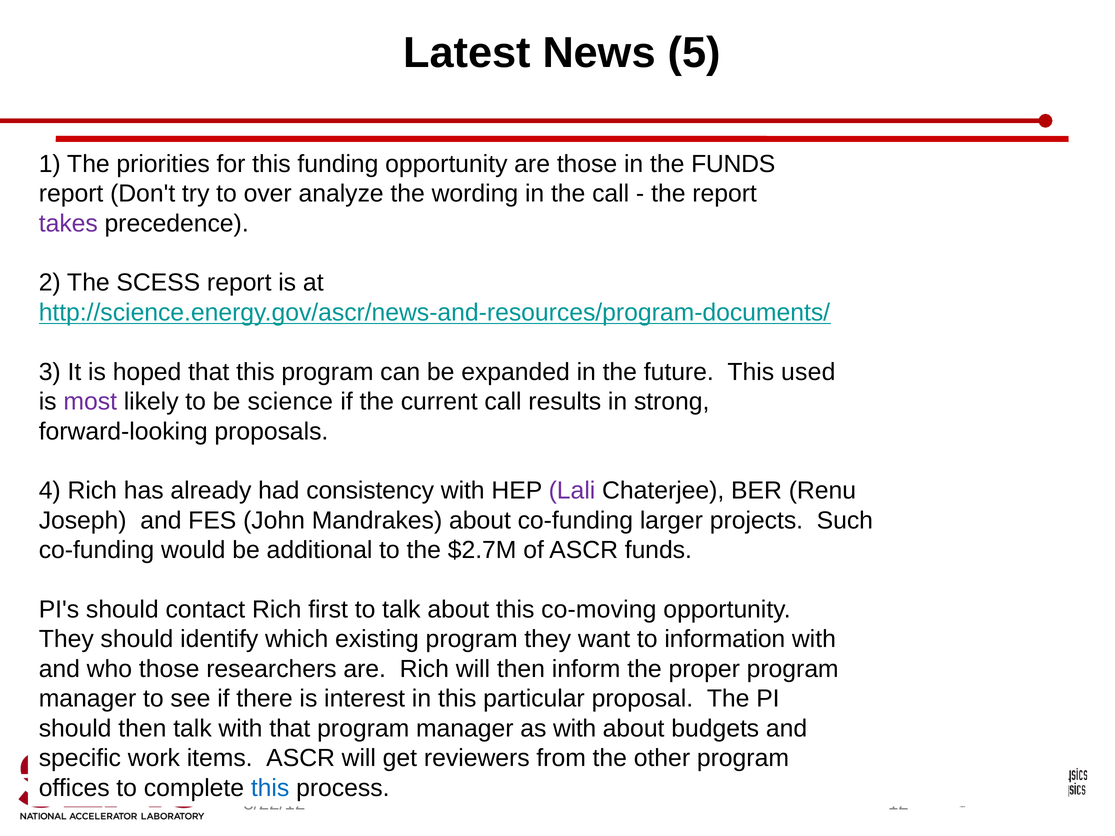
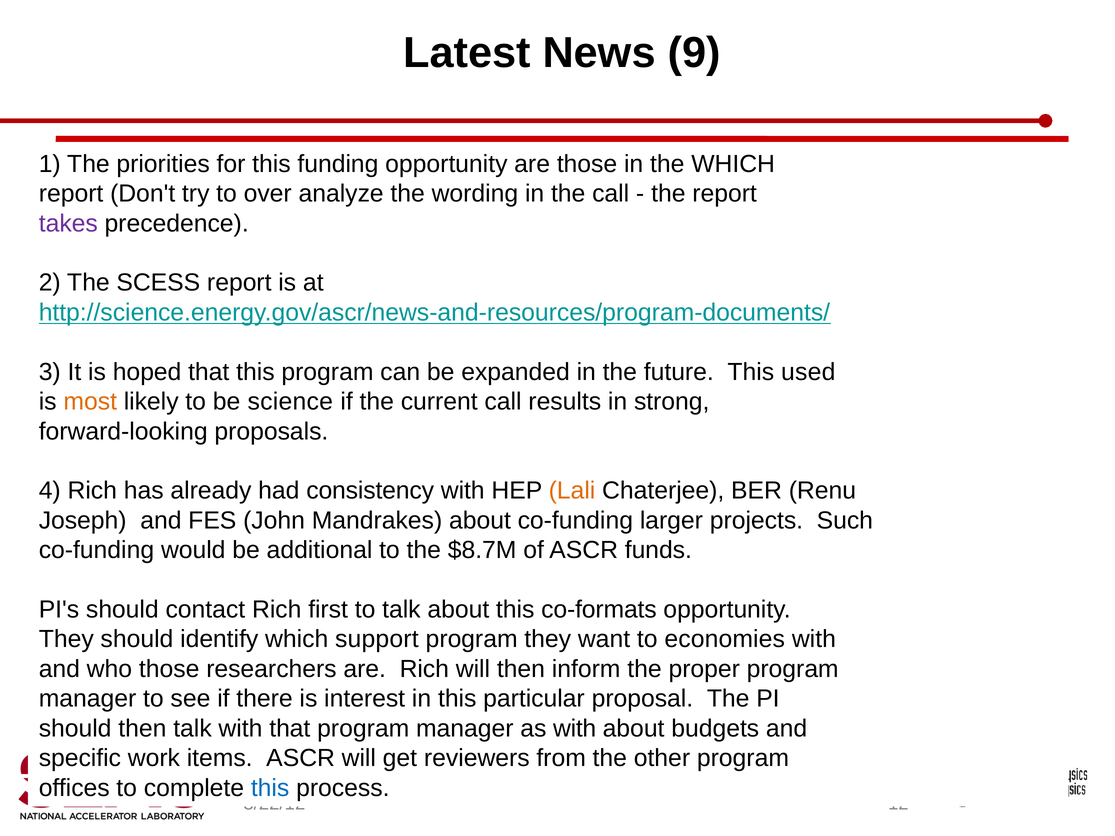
5: 5 -> 9 (694, 53)
the FUNDS: FUNDS -> WHICH (733, 164)
most colour: purple -> orange (90, 402)
Lali colour: purple -> orange (572, 491)
$2.7M: $2.7M -> $8.7M (482, 550)
co-moving: co-moving -> co-formats (599, 610)
existing: existing -> support (377, 639)
information: information -> economies (725, 639)
